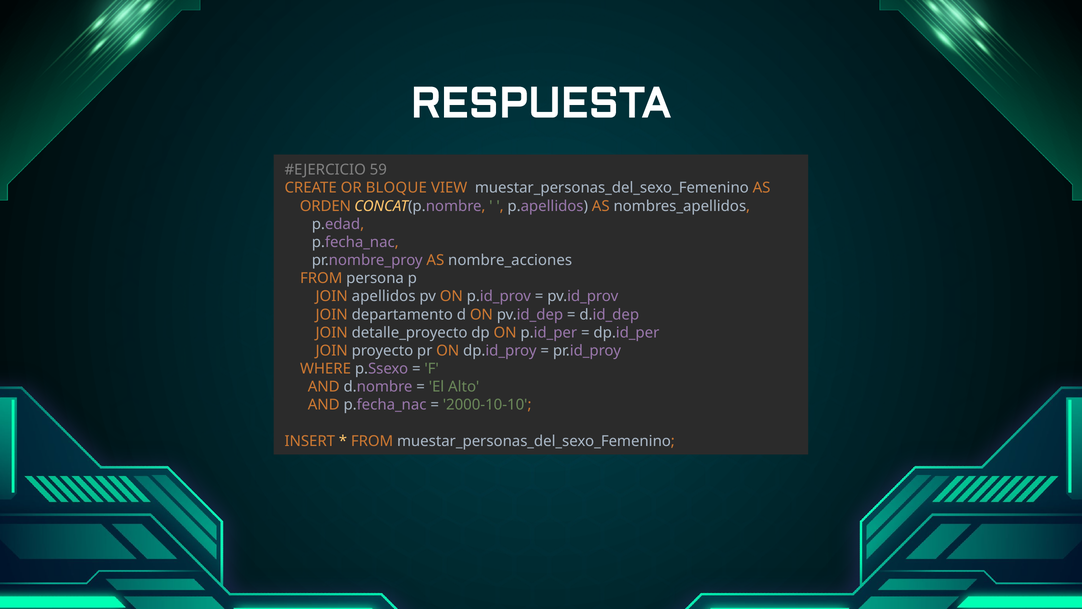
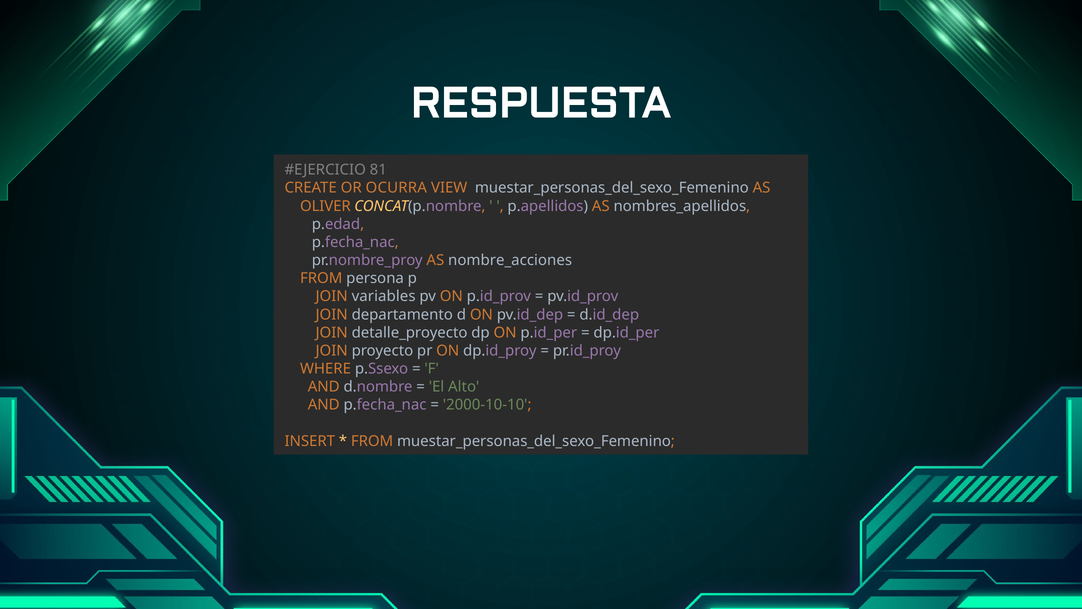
59: 59 -> 81 (378, 170)
BLOQUE: BLOQUE -> OCURRA (396, 188)
ORDEN: ORDEN -> OLIVER (325, 206)
apellidos: apellidos -> variables (384, 296)
